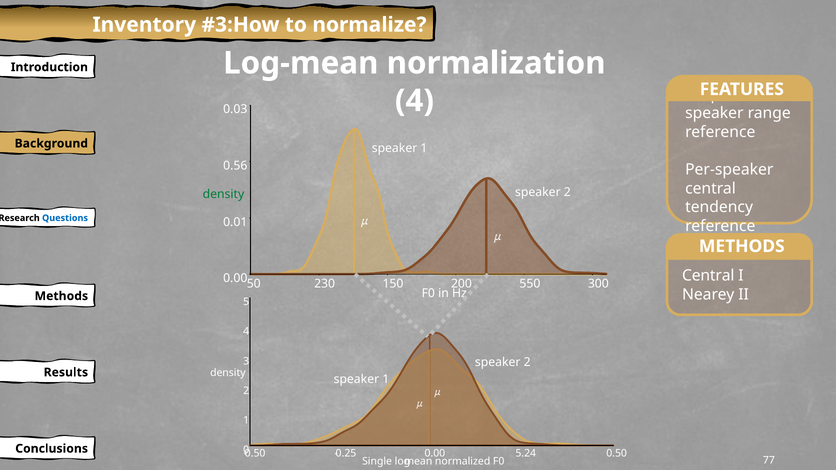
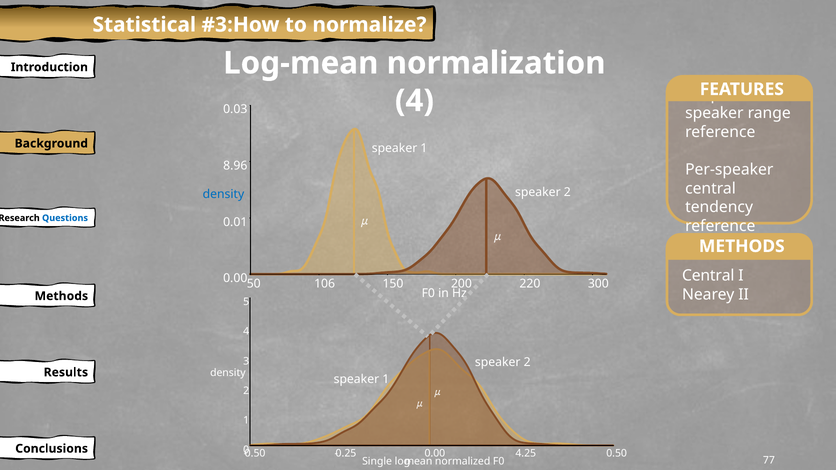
Inventory: Inventory -> Statistical (144, 25)
0.56: 0.56 -> 8.96 (235, 166)
density colour: green -> blue (223, 194)
230: 230 -> 106 (325, 284)
550: 550 -> 220 (530, 284)
5.24: 5.24 -> 4.25 (526, 454)
